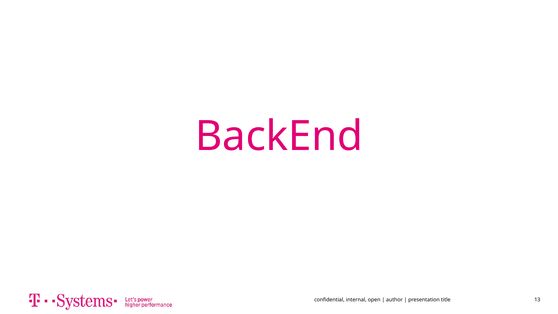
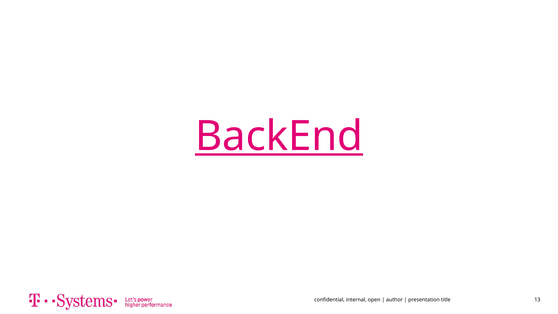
BackEnd underline: none -> present (279, 136)
